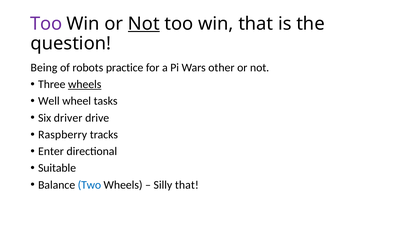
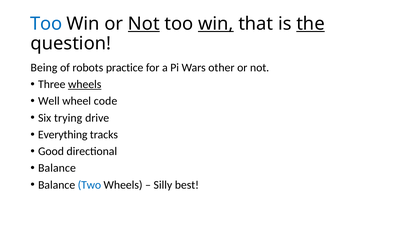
Too colour: purple -> blue (46, 24)
win underline: none -> present (216, 24)
the underline: none -> present (311, 24)
tasks: tasks -> code (106, 101)
driver: driver -> trying (68, 118)
Raspberry: Raspberry -> Everything (63, 135)
Enter: Enter -> Good (51, 152)
Suitable: Suitable -> Balance (57, 169)
Silly that: that -> best (187, 185)
